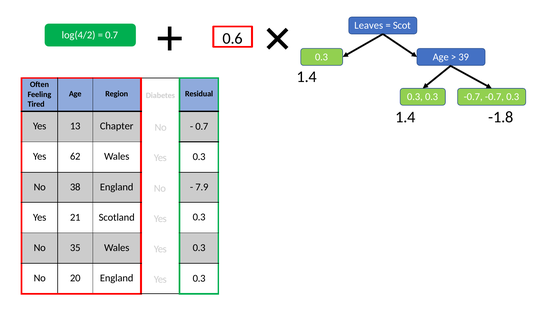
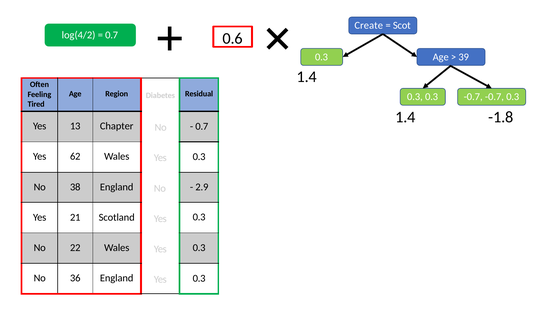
Leaves: Leaves -> Create (369, 26)
7.9: 7.9 -> 2.9 (202, 187)
35: 35 -> 22 (75, 248)
20: 20 -> 36 (75, 278)
